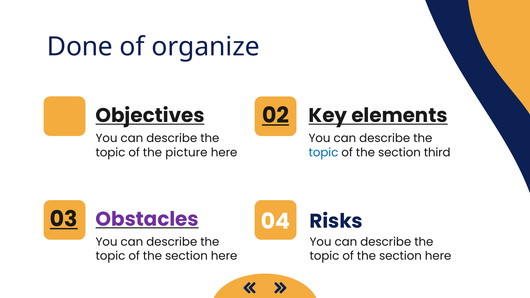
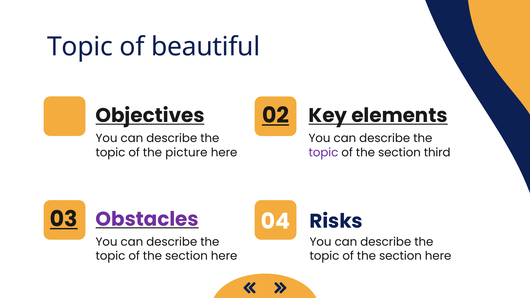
Done: Done -> Topic (80, 47)
organize: organize -> beautiful (206, 47)
topic colour: blue -> purple (323, 153)
